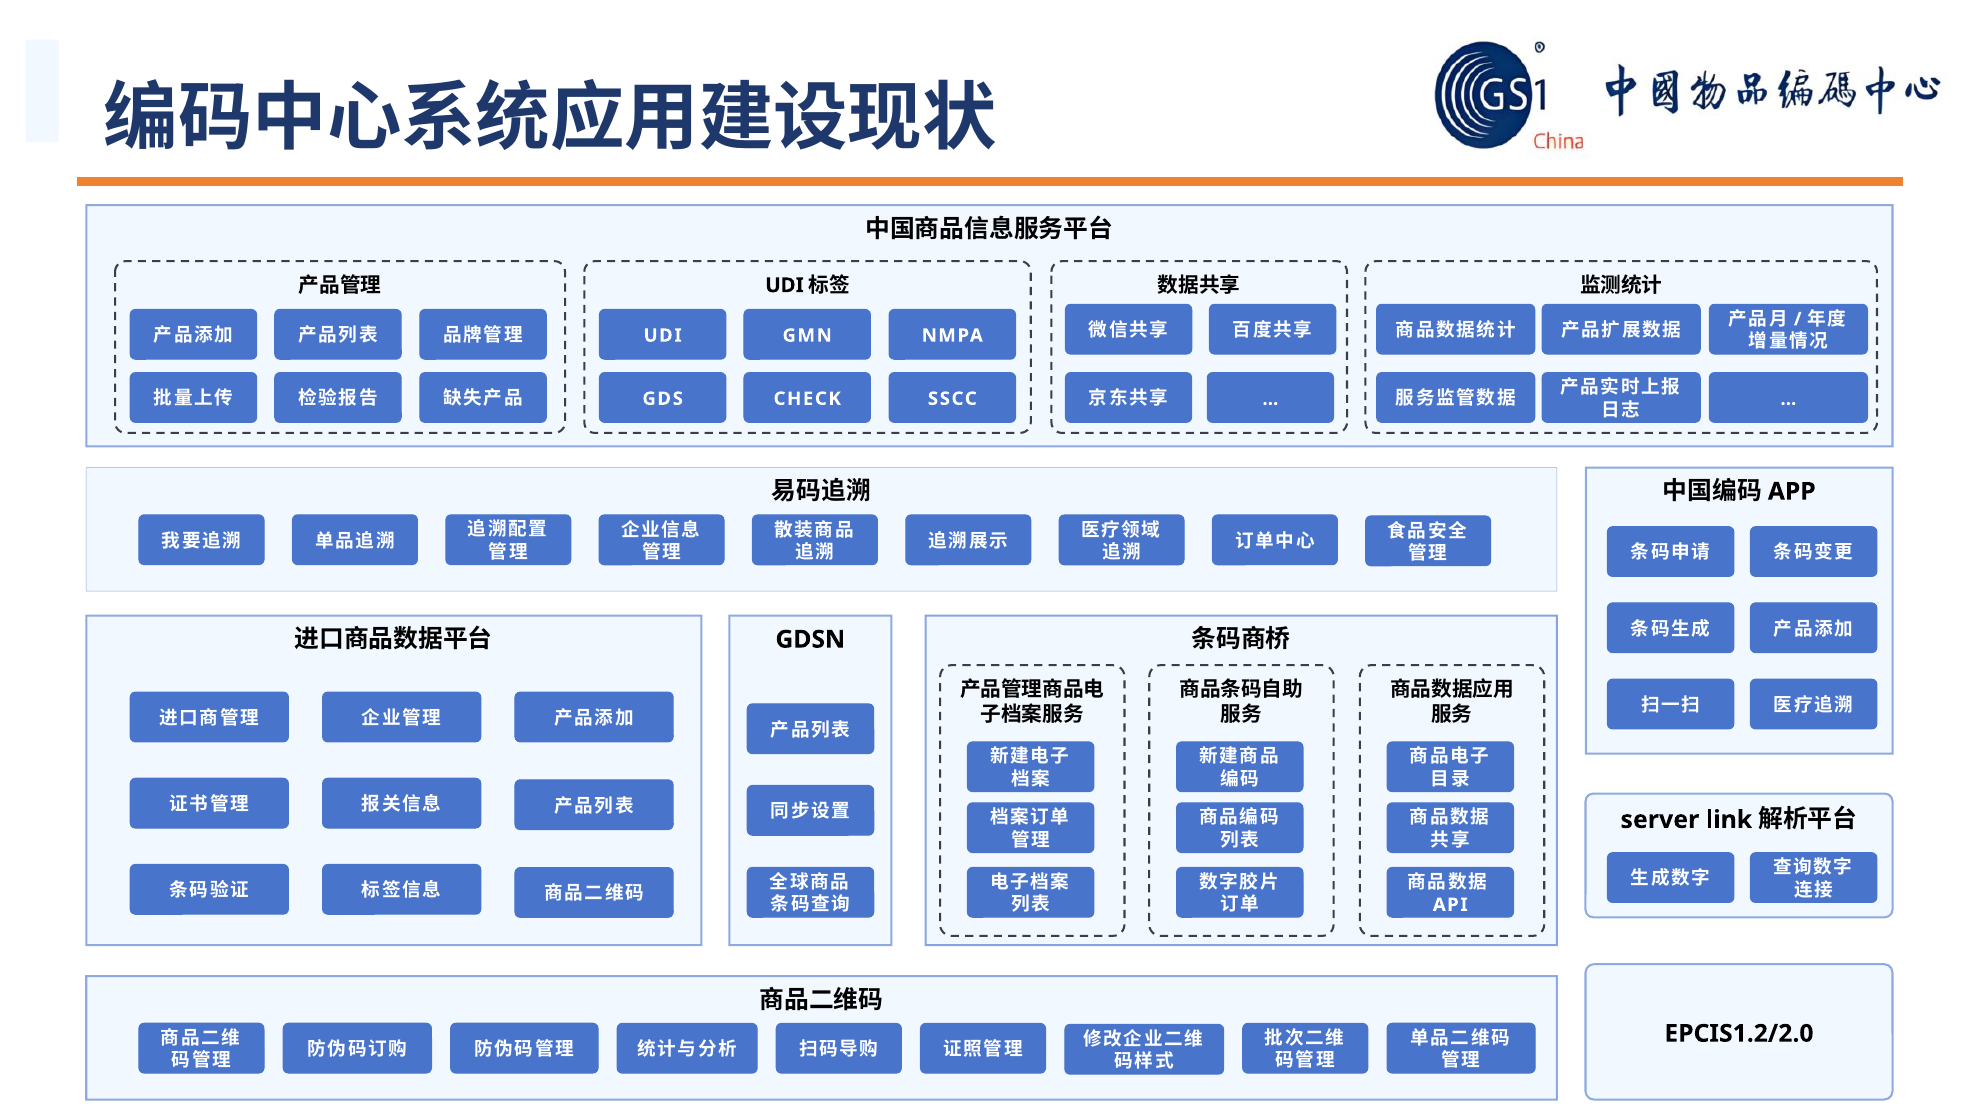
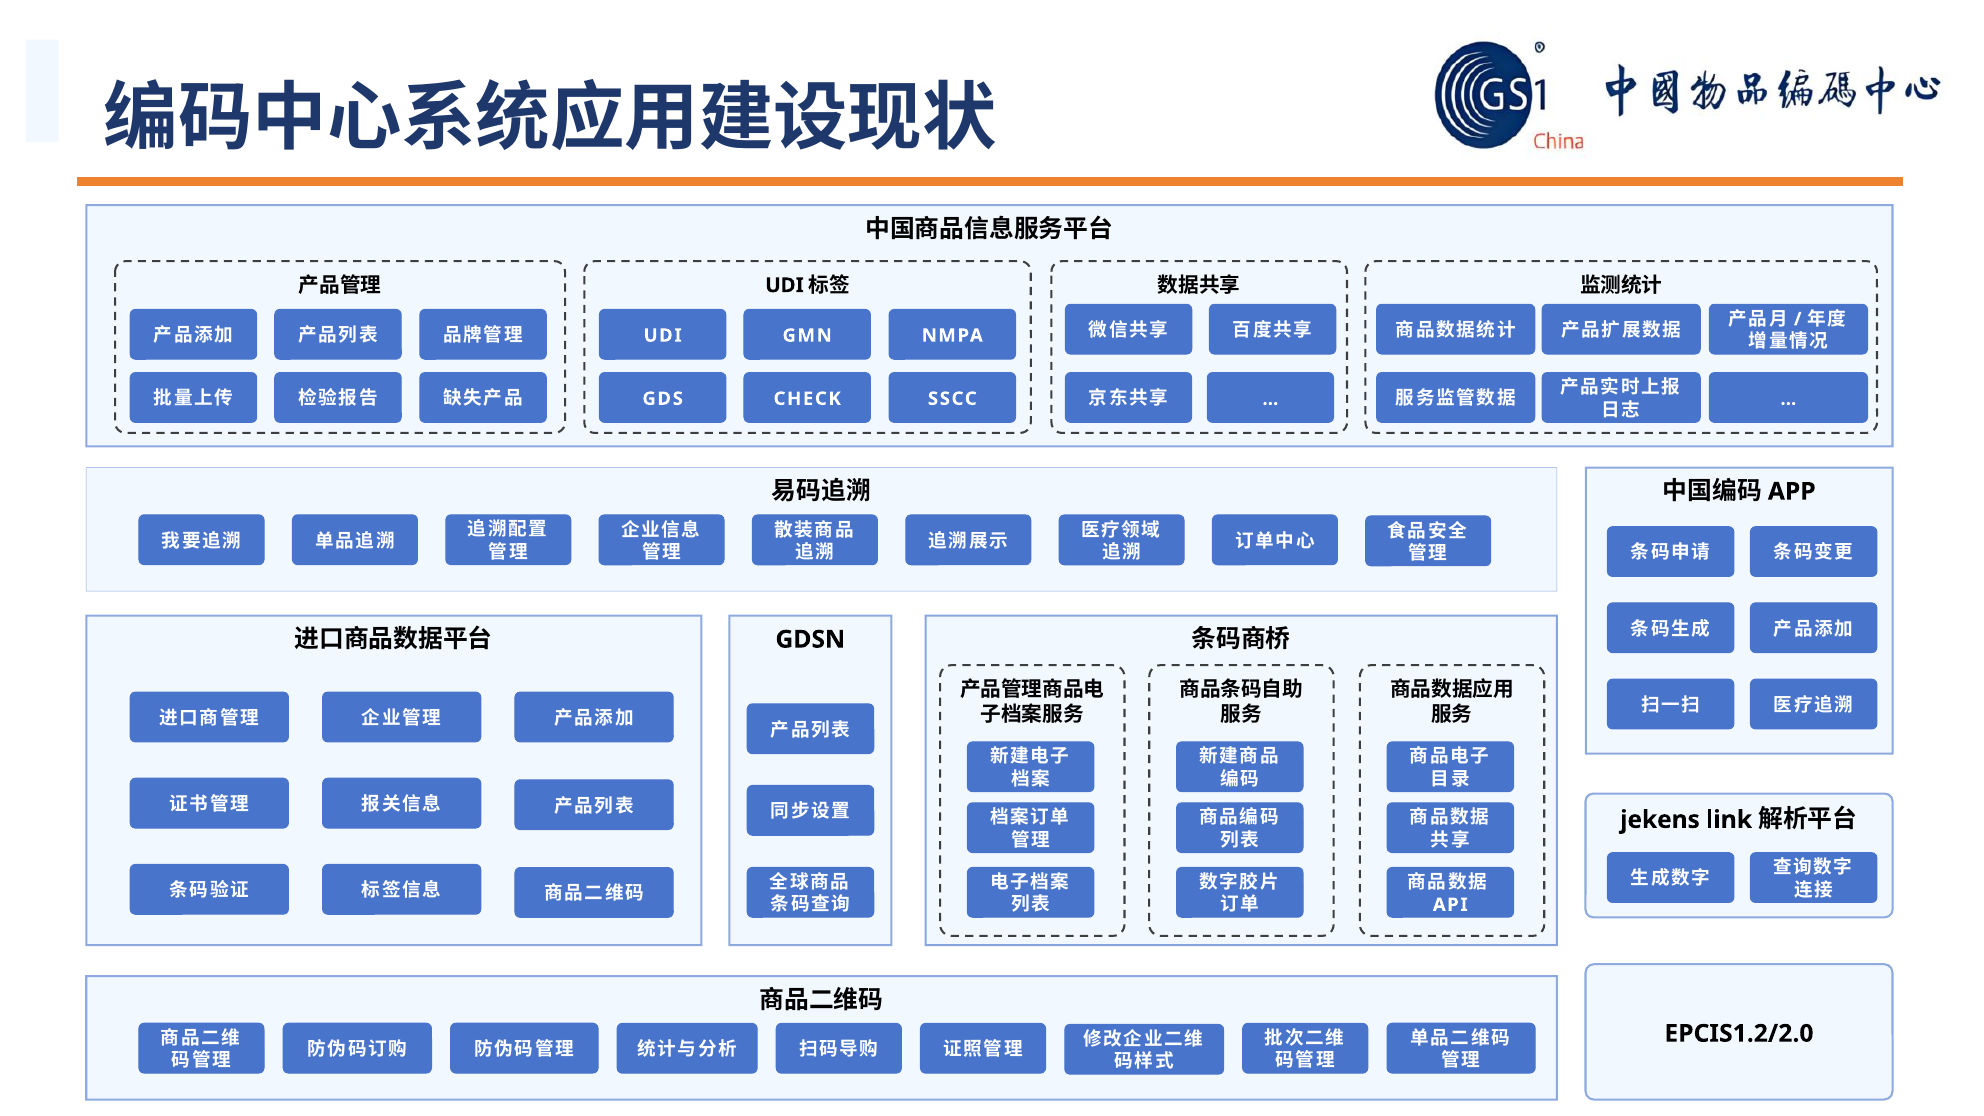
server: server -> jekens (1660, 820)
